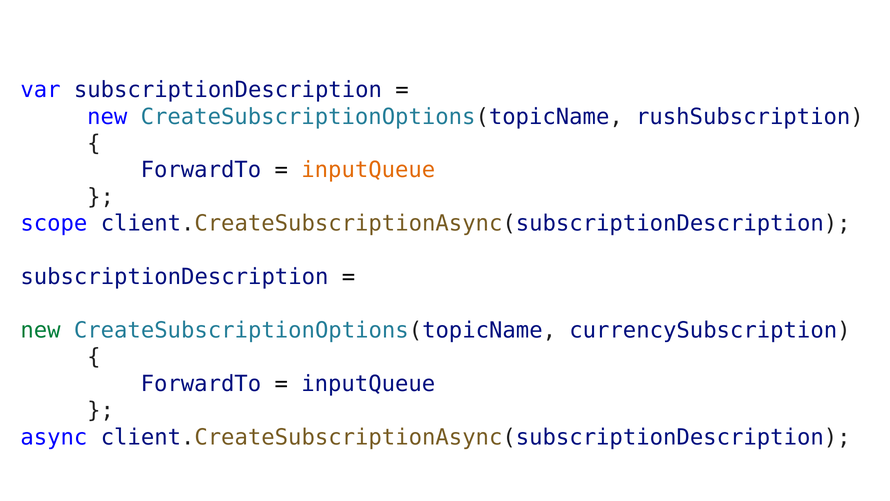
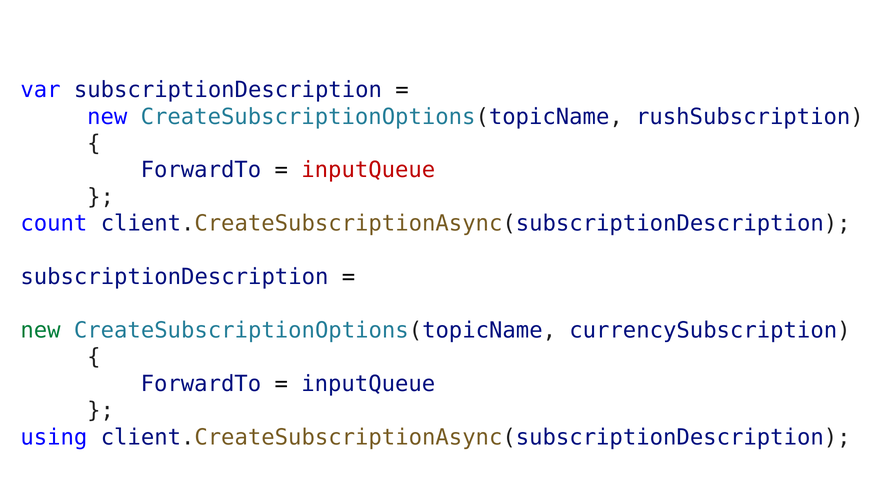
inputQueue colour: orange -> red (368, 170)
scope: scope -> count (54, 223)
async: async -> using (54, 437)
